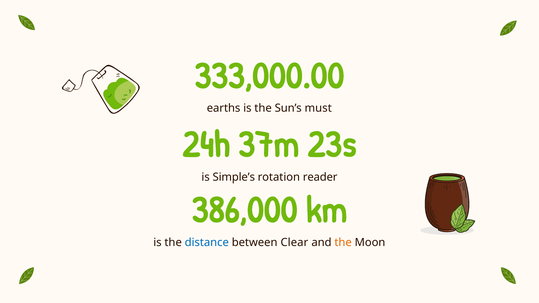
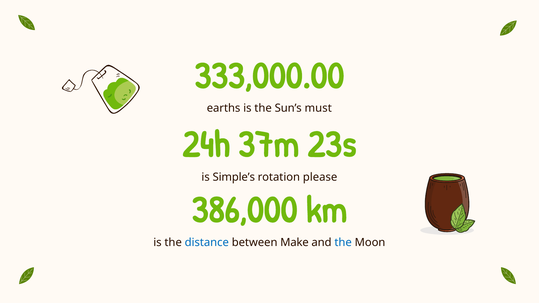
reader: reader -> please (320, 177)
Clear: Clear -> Make (295, 243)
the colour: orange -> blue (343, 243)
